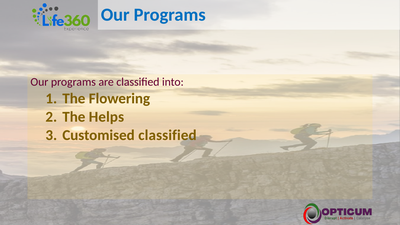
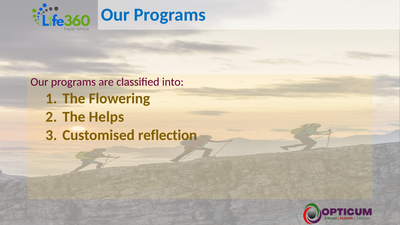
Customised classified: classified -> reflection (168, 135)
